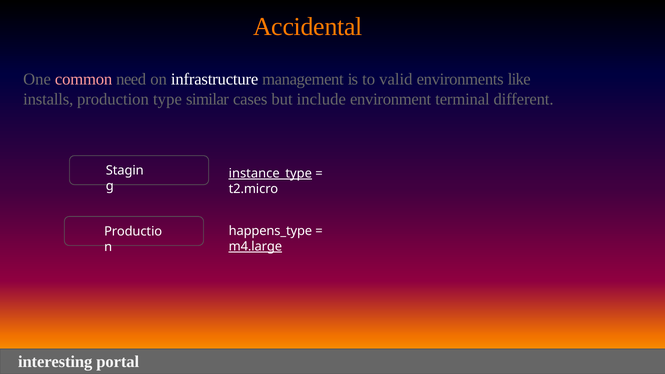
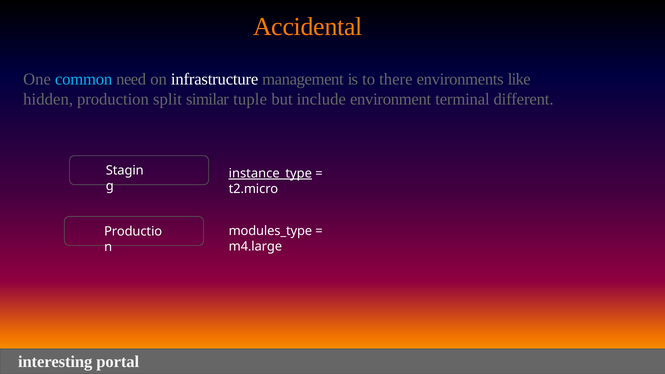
common colour: pink -> light blue (84, 79)
valid: valid -> there (396, 79)
installs: installs -> hidden (48, 99)
type: type -> split (167, 99)
cases: cases -> tuple (250, 99)
happens_type: happens_type -> modules_type (270, 231)
m4.large underline: present -> none (255, 246)
